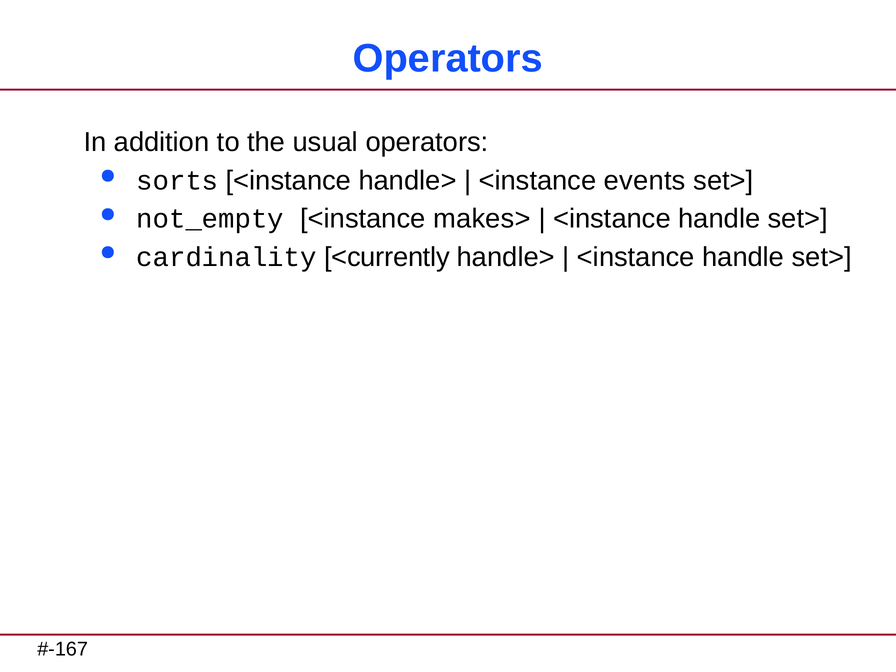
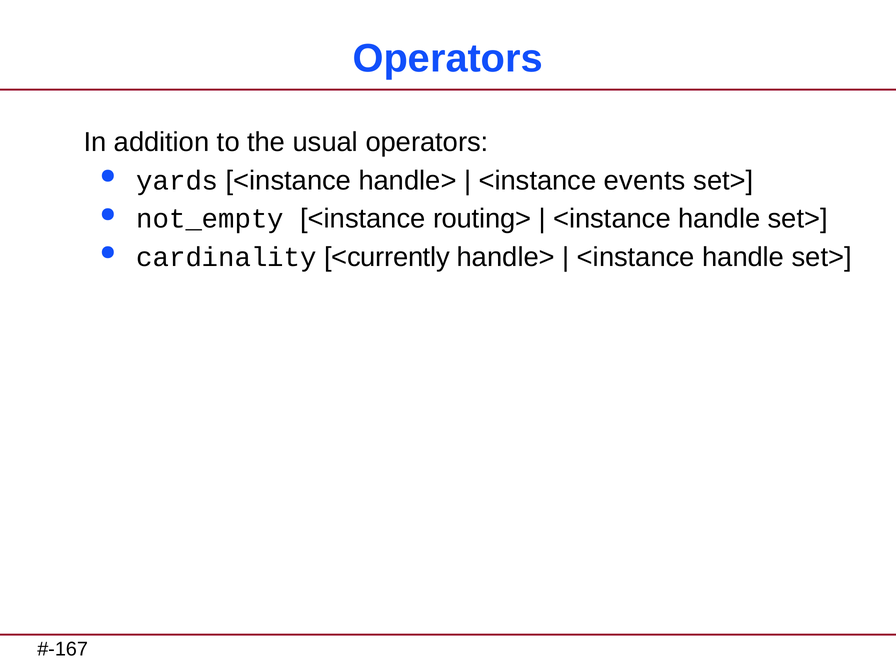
sorts: sorts -> yards (177, 180)
makes>: makes> -> routing> (482, 219)
